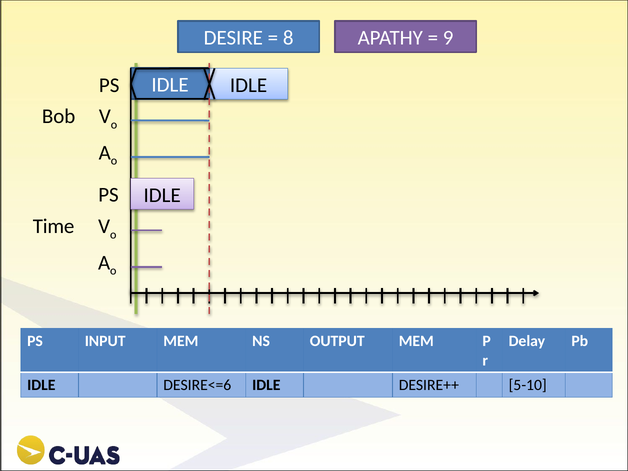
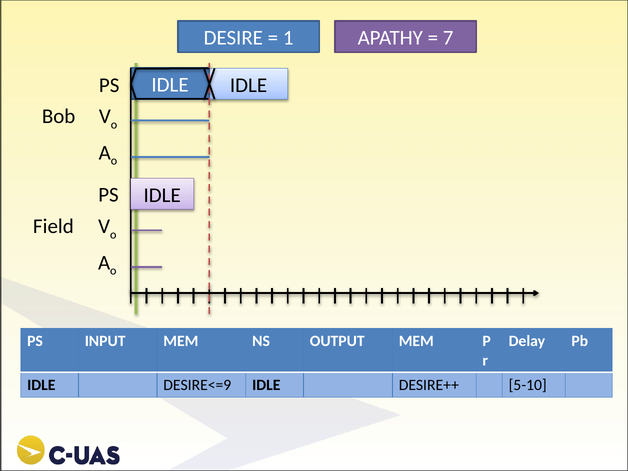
8: 8 -> 1 (288, 38)
9: 9 -> 7 (448, 38)
Time: Time -> Field (53, 226)
DESIRE<=6: DESIRE<=6 -> DESIRE<=9 (197, 385)
